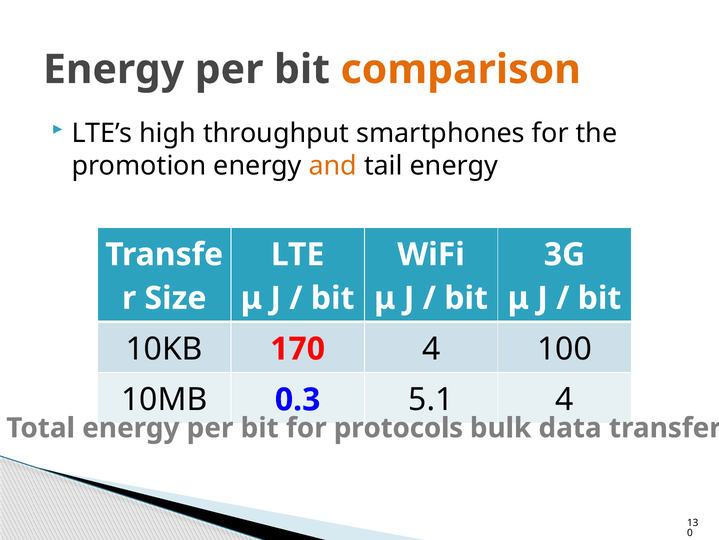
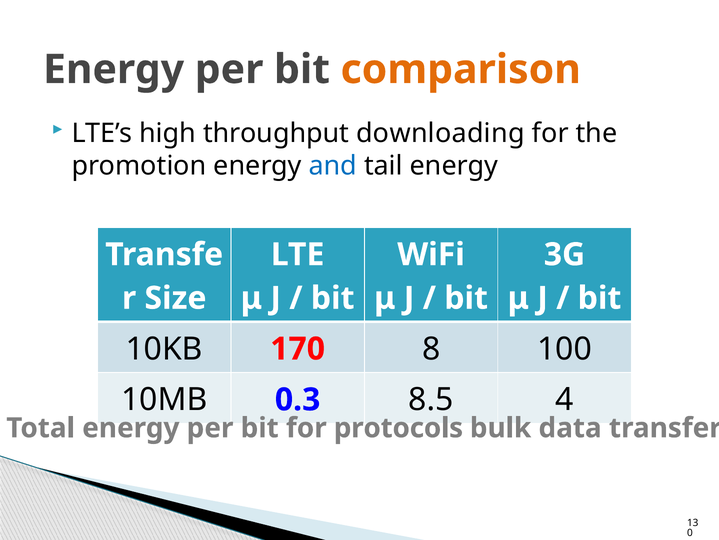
smartphones: smartphones -> downloading (440, 133)
and colour: orange -> blue (333, 165)
4: 4 -> 8 (431, 349)
5.1: 5.1 -> 8.5 (431, 399)
